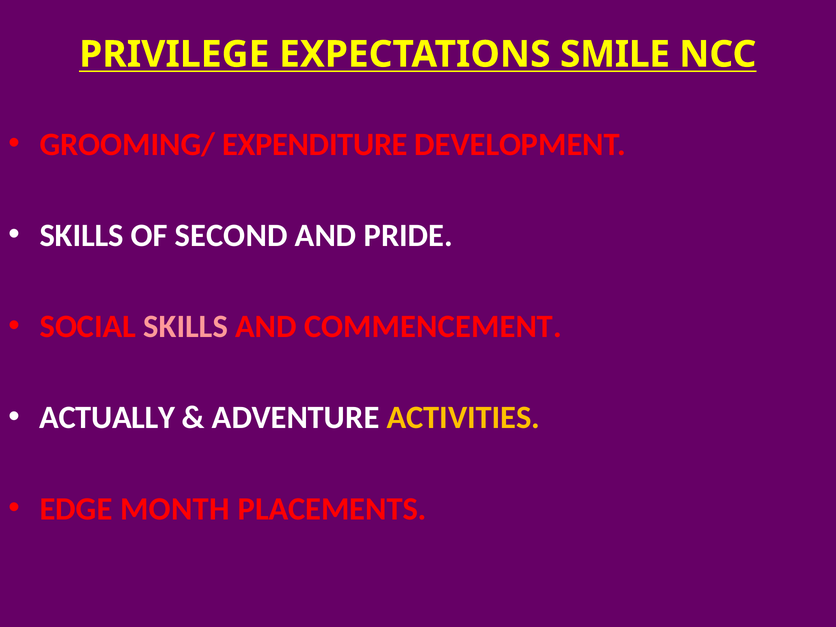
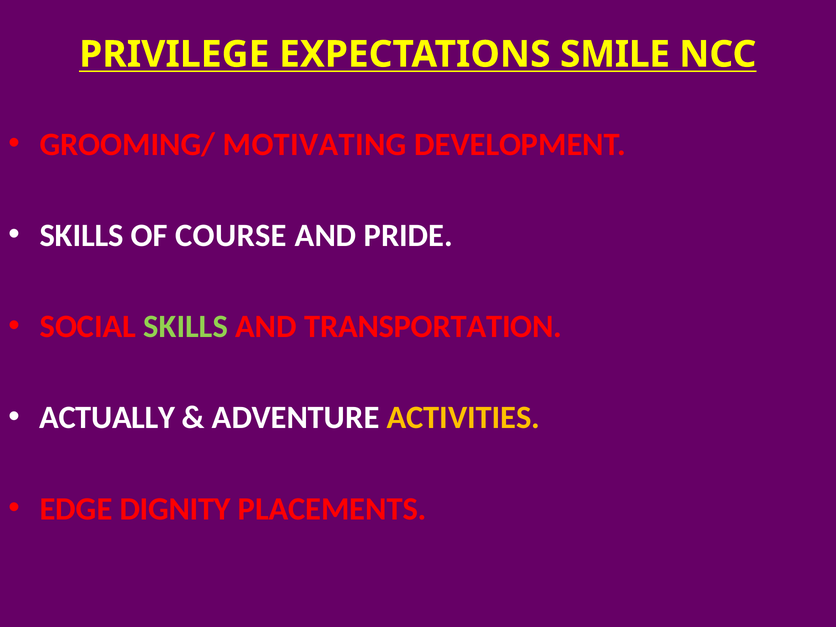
EXPENDITURE: EXPENDITURE -> MOTIVATING (315, 144)
SECOND: SECOND -> COURSE (231, 235)
SKILLS colour: pink -> light green (186, 327)
COMMENCEMENT: COMMENCEMENT -> TRANSPORTATION (433, 327)
MONTH: MONTH -> DIGNITY (175, 509)
